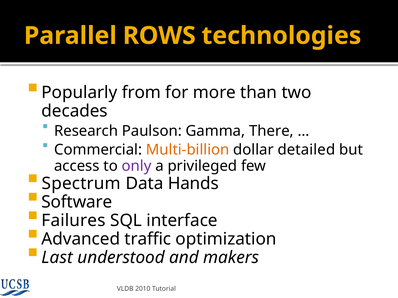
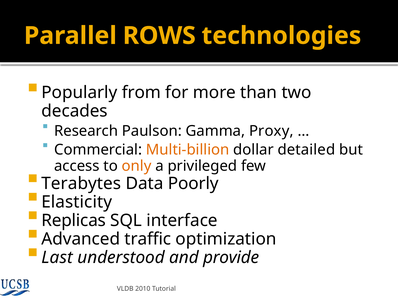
There: There -> Proxy (271, 131)
only colour: purple -> orange (137, 166)
Spectrum: Spectrum -> Terabytes (81, 184)
Hands: Hands -> Poorly (193, 184)
Software: Software -> Elasticity (77, 202)
Failures: Failures -> Replicas (74, 221)
makers: makers -> provide (231, 258)
